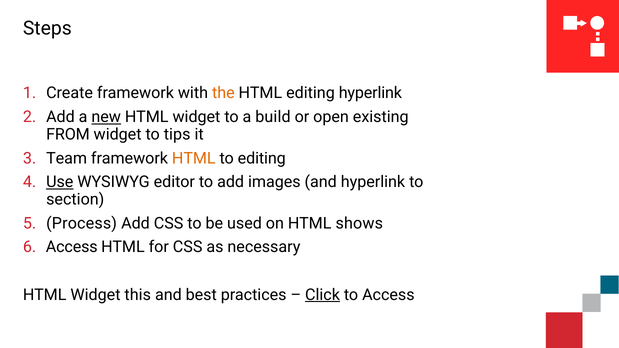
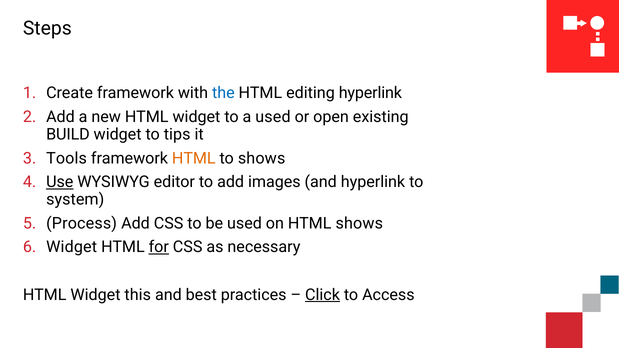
the colour: orange -> blue (223, 93)
new underline: present -> none (106, 117)
a build: build -> used (273, 117)
FROM: FROM -> BUILD (68, 134)
Team: Team -> Tools (67, 158)
to editing: editing -> shows (262, 158)
section: section -> system (75, 200)
Access: Access -> Widget (72, 247)
for underline: none -> present (159, 247)
